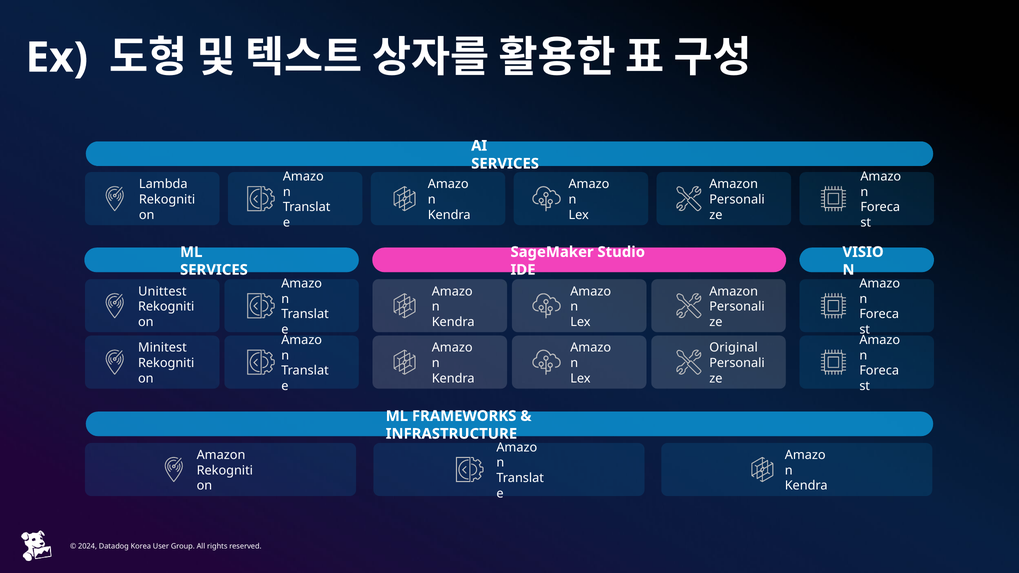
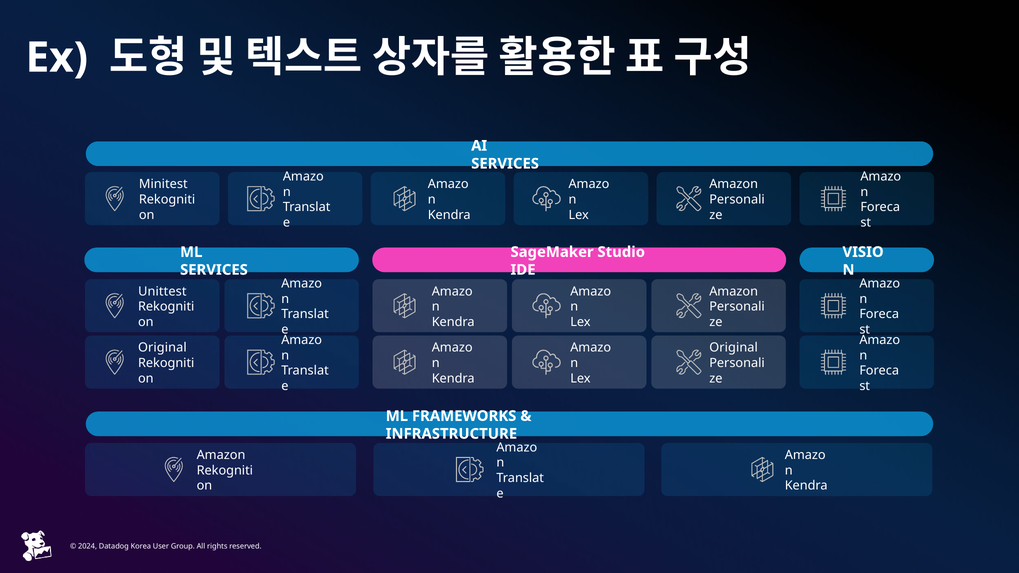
Lambda: Lambda -> Minitest (163, 184)
Minitest: Minitest -> Original (162, 348)
